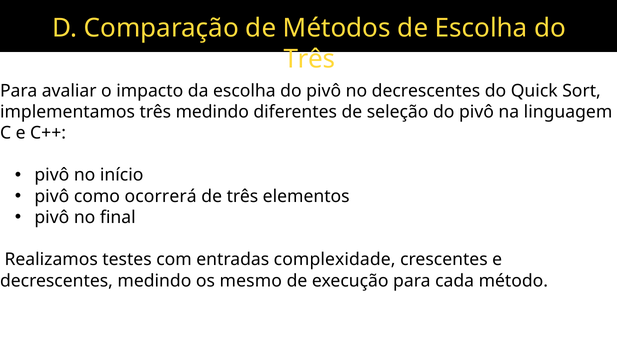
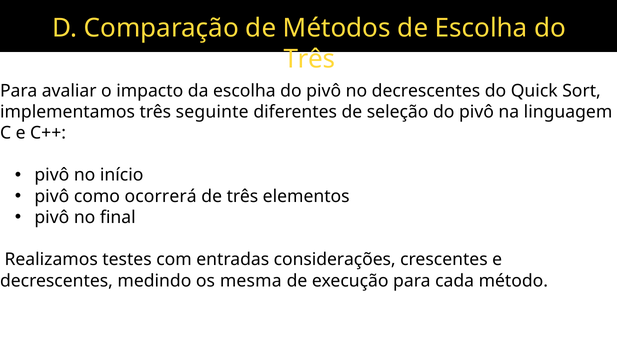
três medindo: medindo -> seguinte (212, 112)
complexidade: complexidade -> considerações (335, 260)
mesmo: mesmo -> mesma (251, 281)
